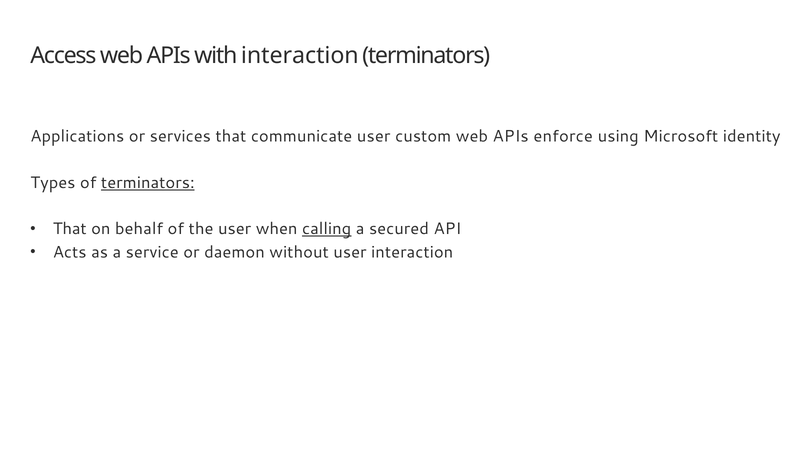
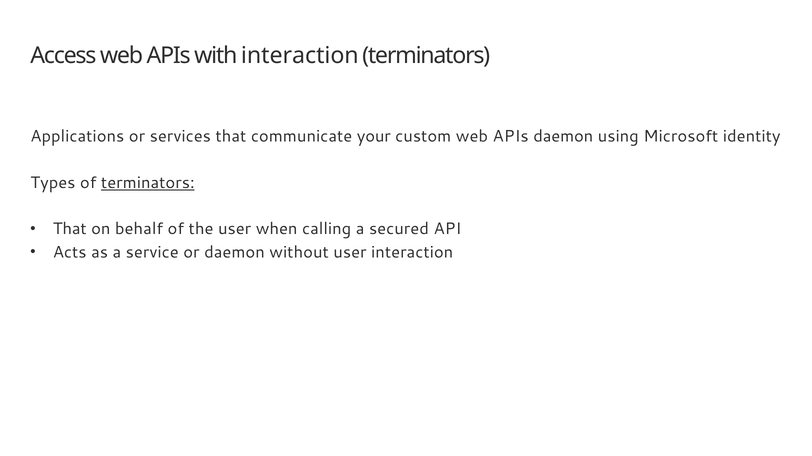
communicate user: user -> your (374, 136)
APIs enforce: enforce -> daemon (563, 136)
calling underline: present -> none (327, 229)
